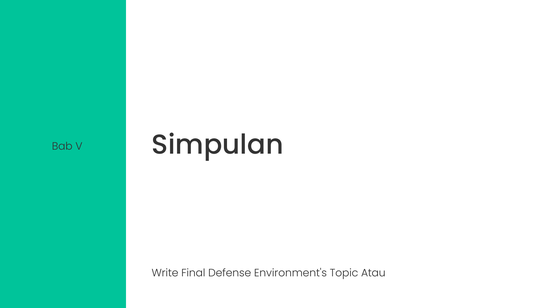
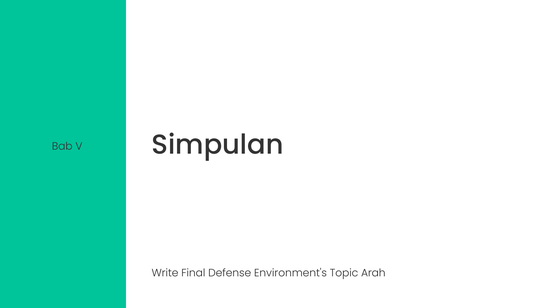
Atau: Atau -> Arah (373, 273)
